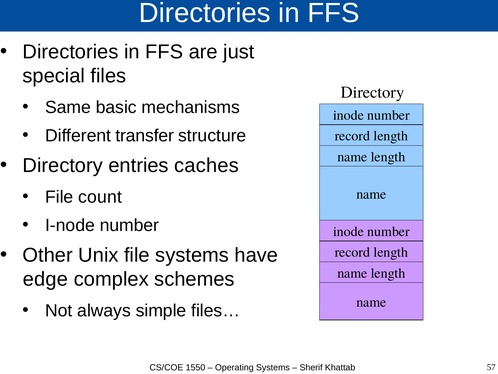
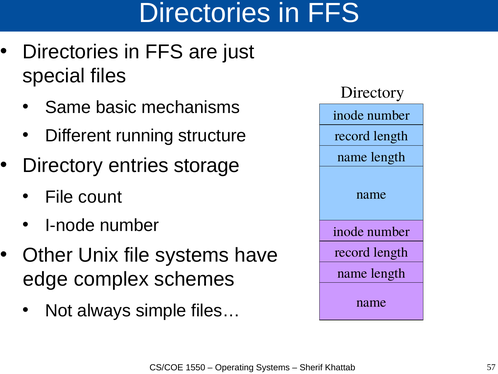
transfer: transfer -> running (145, 135)
caches: caches -> storage (207, 165)
